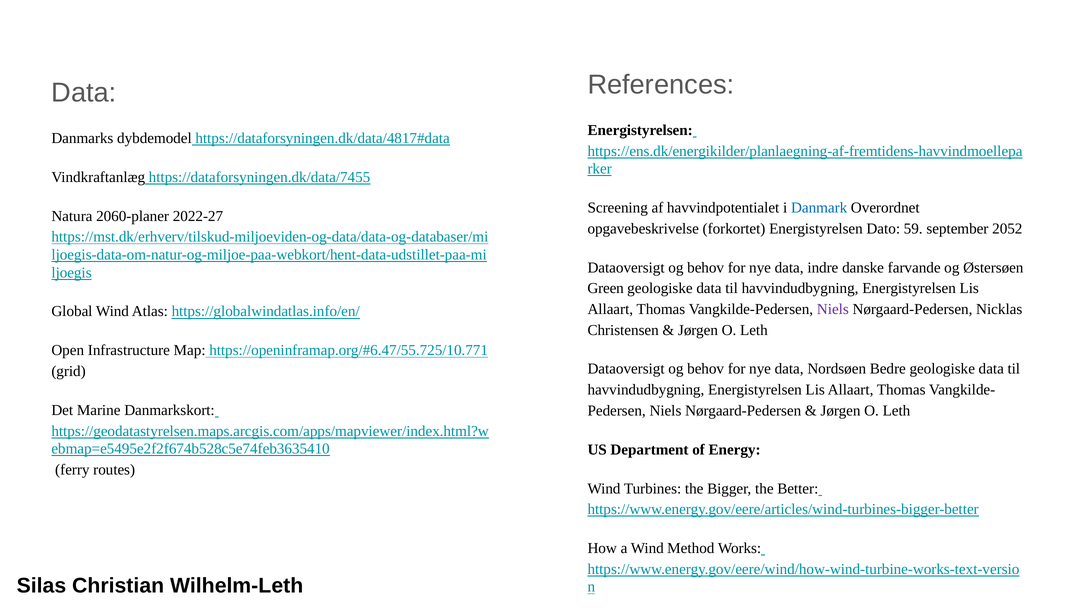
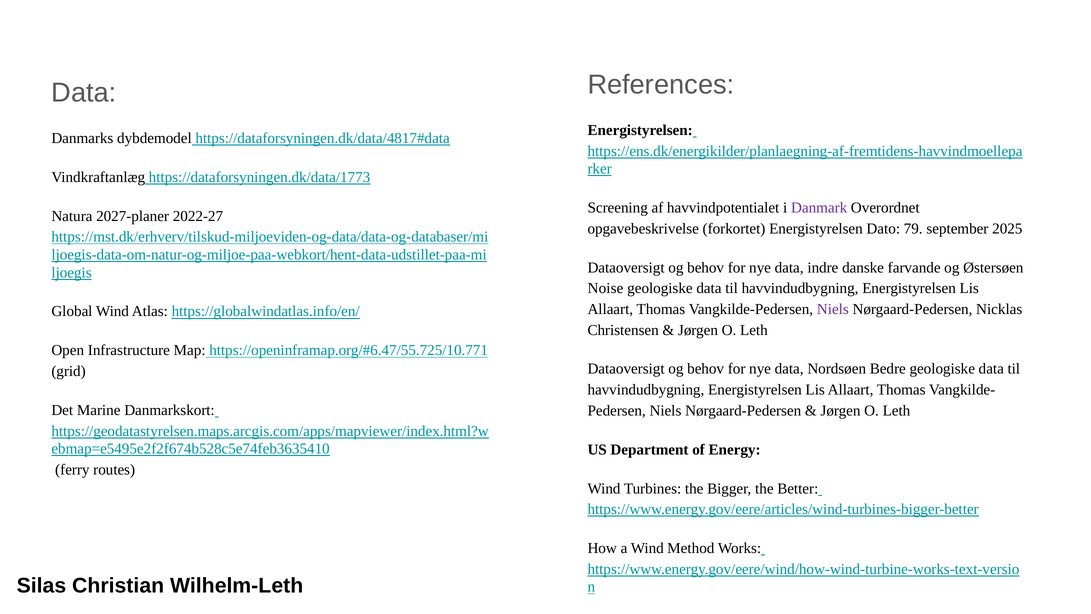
https://dataforsyningen.dk/data/7455: https://dataforsyningen.dk/data/7455 -> https://dataforsyningen.dk/data/1773 (260, 177)
Danmark colour: blue -> purple (819, 208)
2060-planer: 2060-planer -> 2027-planer (133, 216)
59: 59 -> 79 (913, 229)
2052: 2052 -> 2025 (1007, 229)
Green: Green -> Noise (605, 288)
